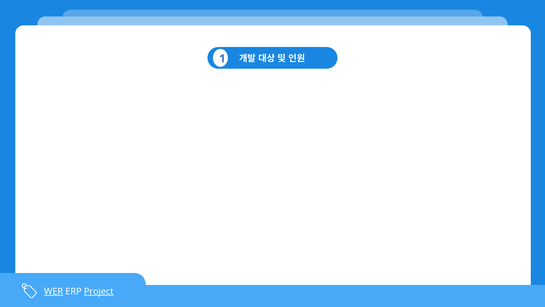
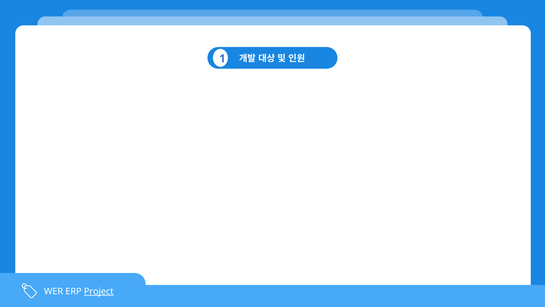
WER underline: present -> none (54, 291)
